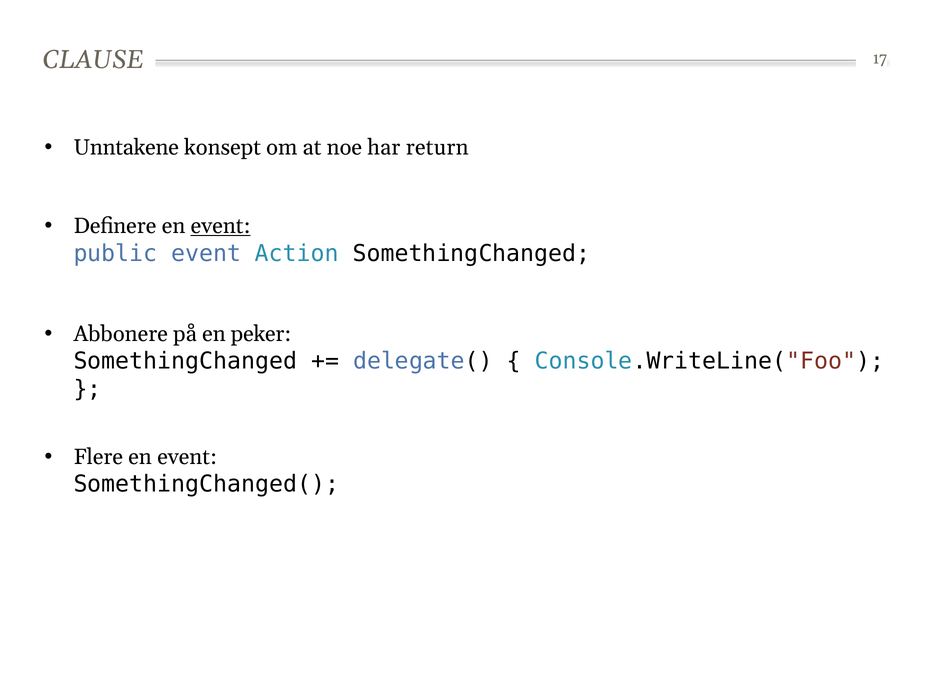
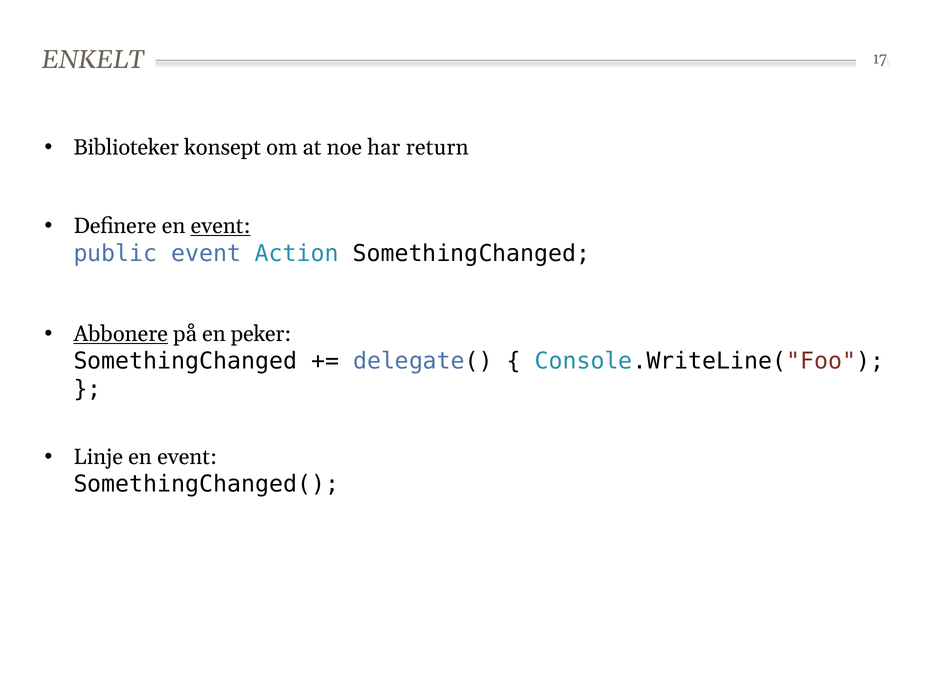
CLAUSE: CLAUSE -> ENKELT (93, 60)
Unntakene: Unntakene -> Biblioteker (126, 148)
Abbonere underline: none -> present (121, 334)
Flere: Flere -> Linje (98, 457)
